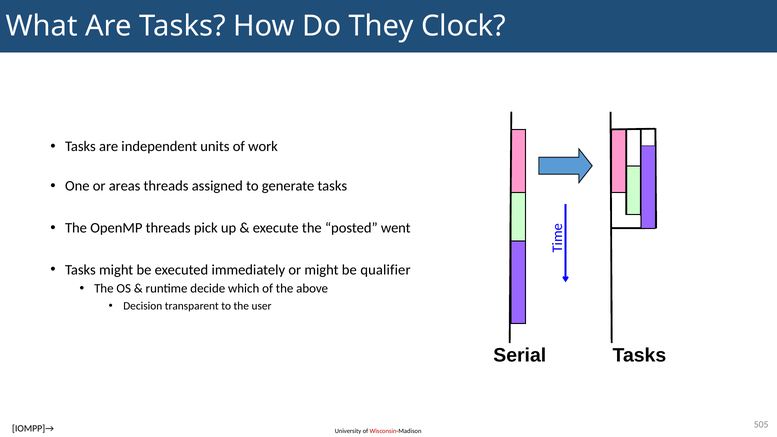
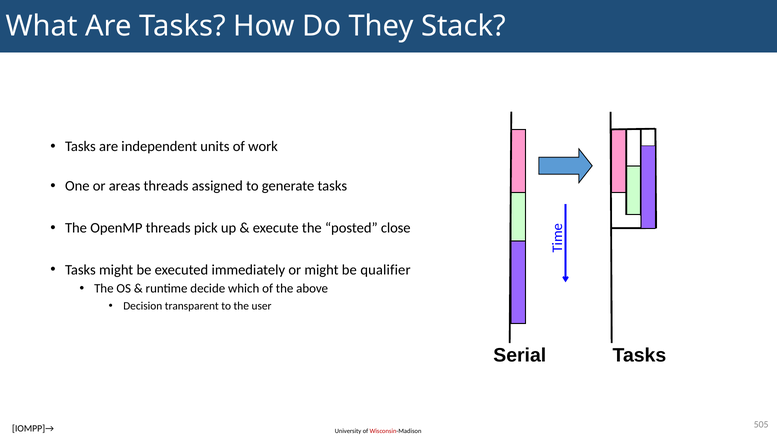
Clock: Clock -> Stack (463, 26)
went: went -> close (396, 228)
